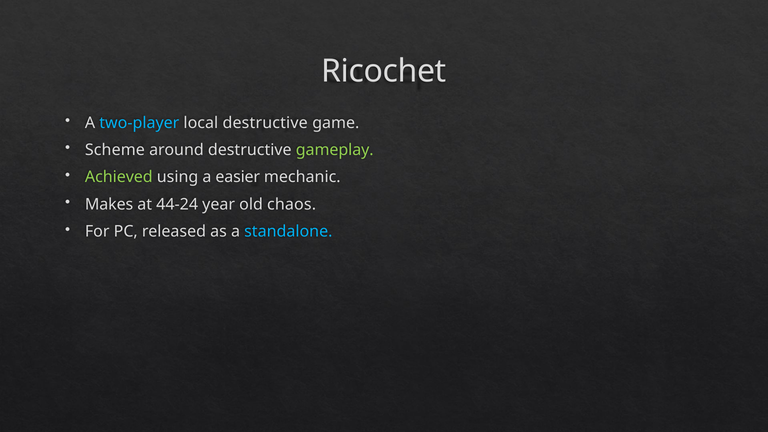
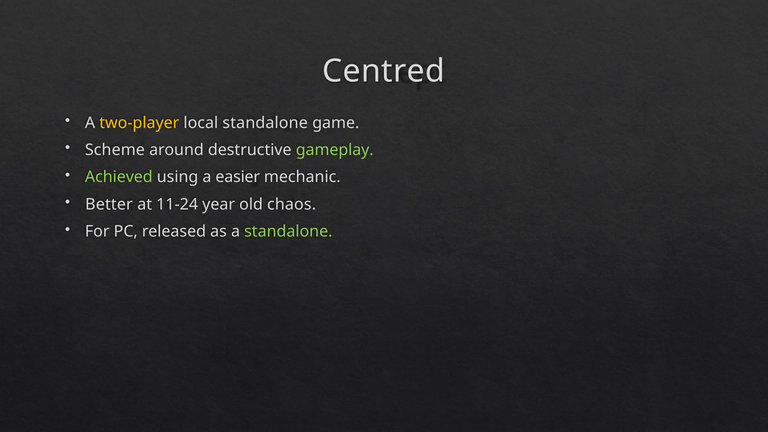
Ricochet: Ricochet -> Centred (383, 71)
two-player colour: light blue -> yellow (139, 123)
local destructive: destructive -> standalone (265, 123)
Makes: Makes -> Better (109, 204)
44-24: 44-24 -> 11-24 (177, 204)
standalone colour: light blue -> light green (288, 232)
